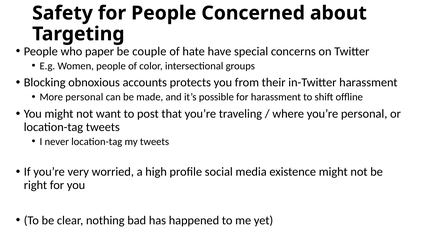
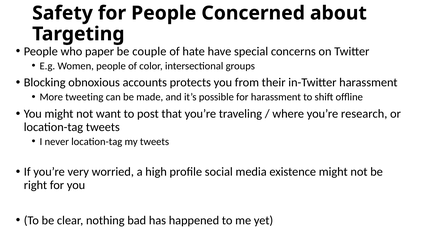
More personal: personal -> tweeting (84, 97)
you’re personal: personal -> research (364, 114)
